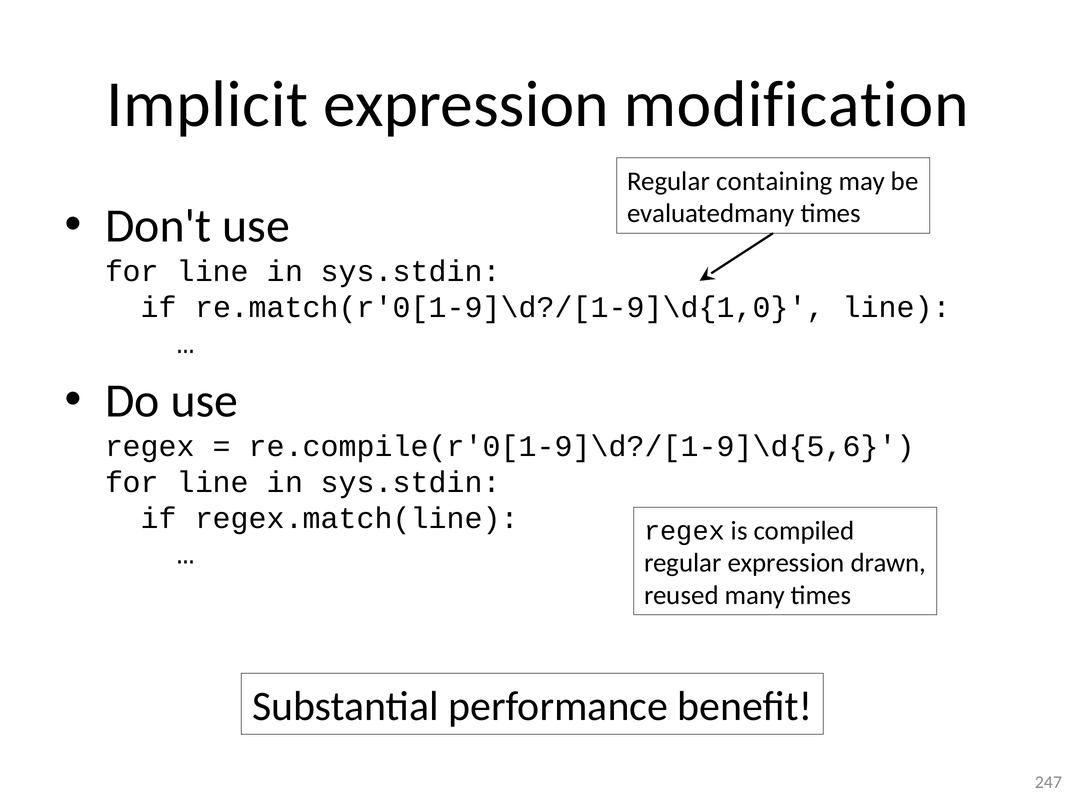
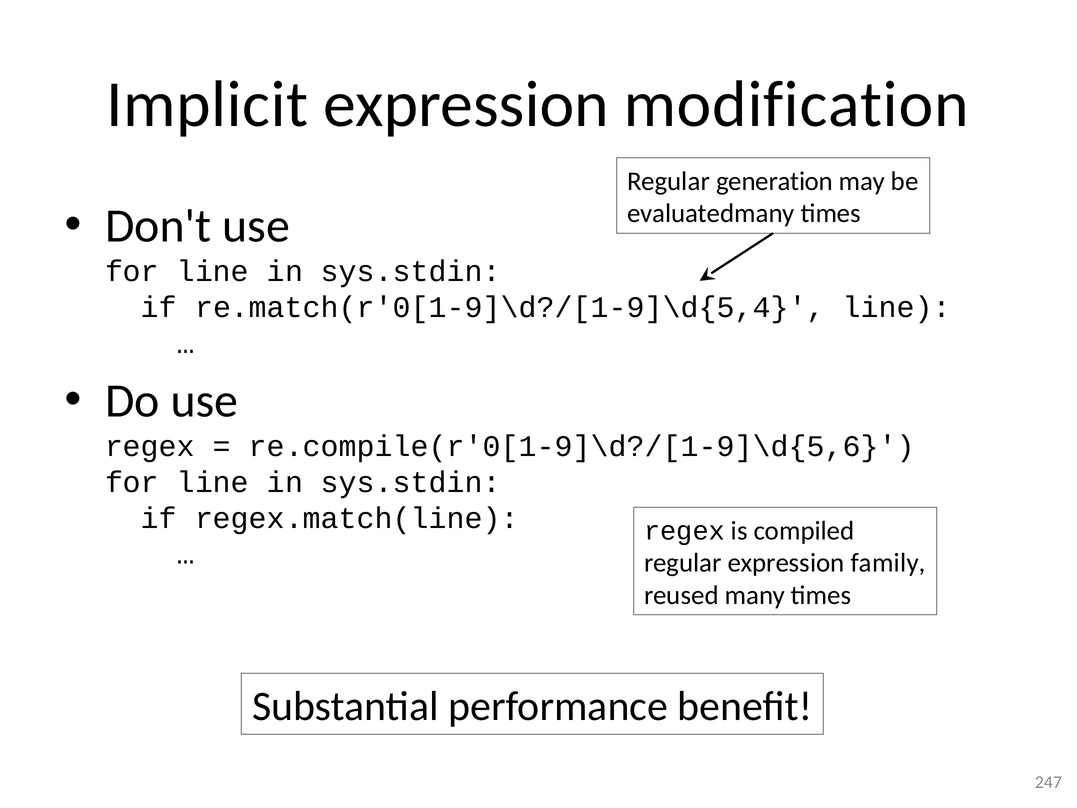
containing: containing -> generation (775, 181)
re.match(r'0[1-9]\d?/[1-9]\d{1,0: re.match(r'0[1-9]\d?/[1-9]\d{1,0 -> re.match(r'0[1-9]\d?/[1-9]\d{5,4 (510, 307)
drawn: drawn -> family (888, 563)
